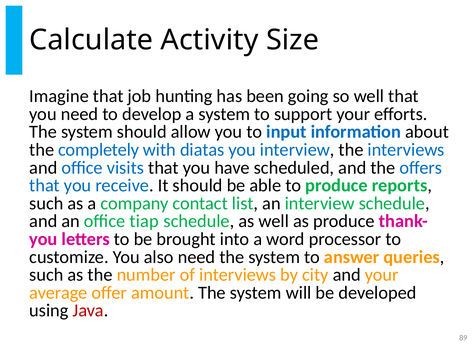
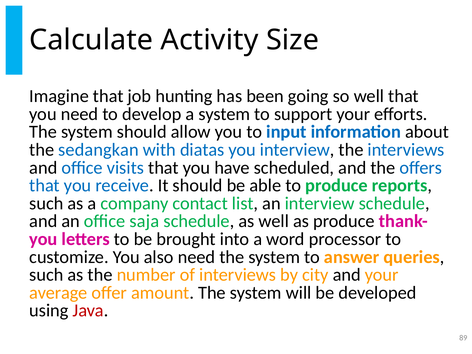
completely: completely -> sedangkan (98, 150)
tiap: tiap -> saja (144, 221)
